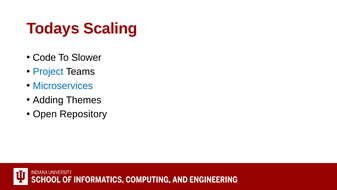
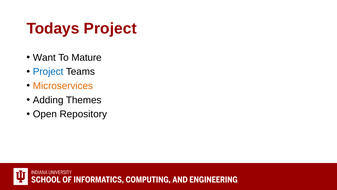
Todays Scaling: Scaling -> Project (110, 28)
Code: Code -> Want (44, 57)
Slower: Slower -> Mature (86, 57)
Microservices colour: blue -> orange (63, 86)
